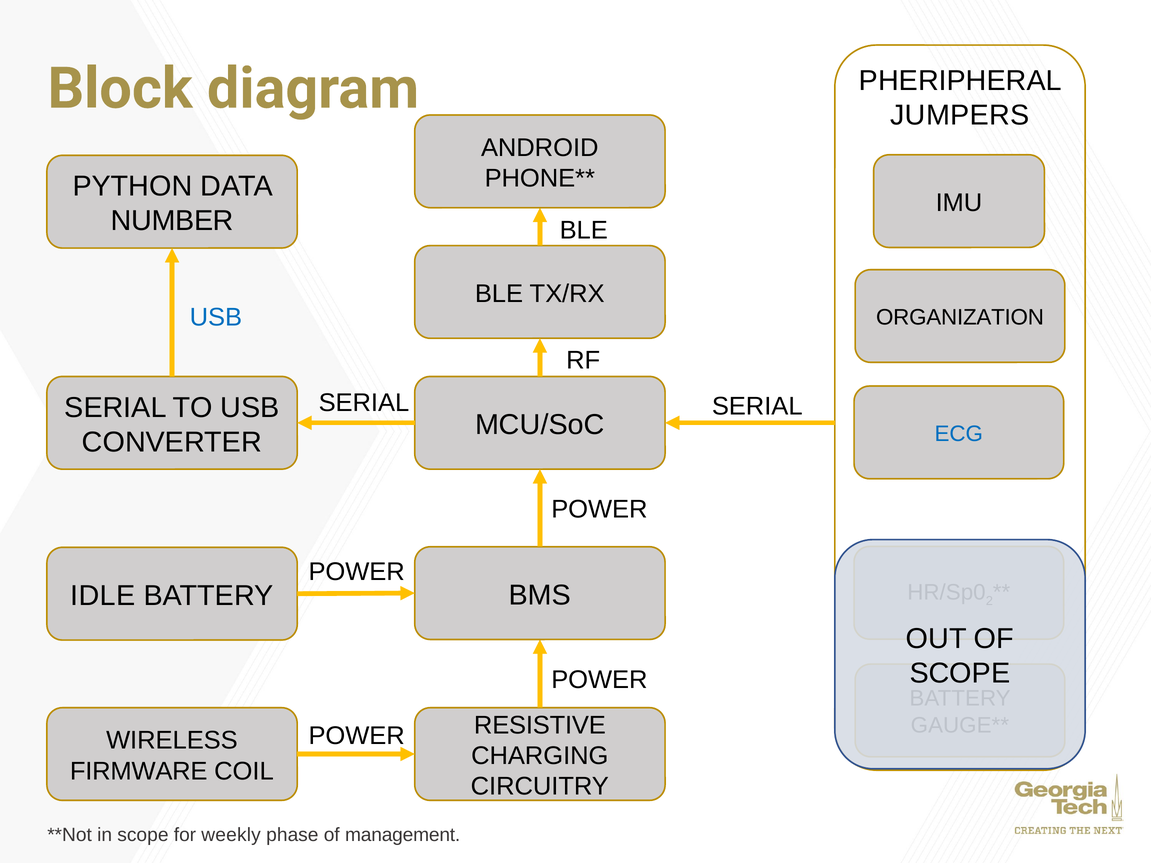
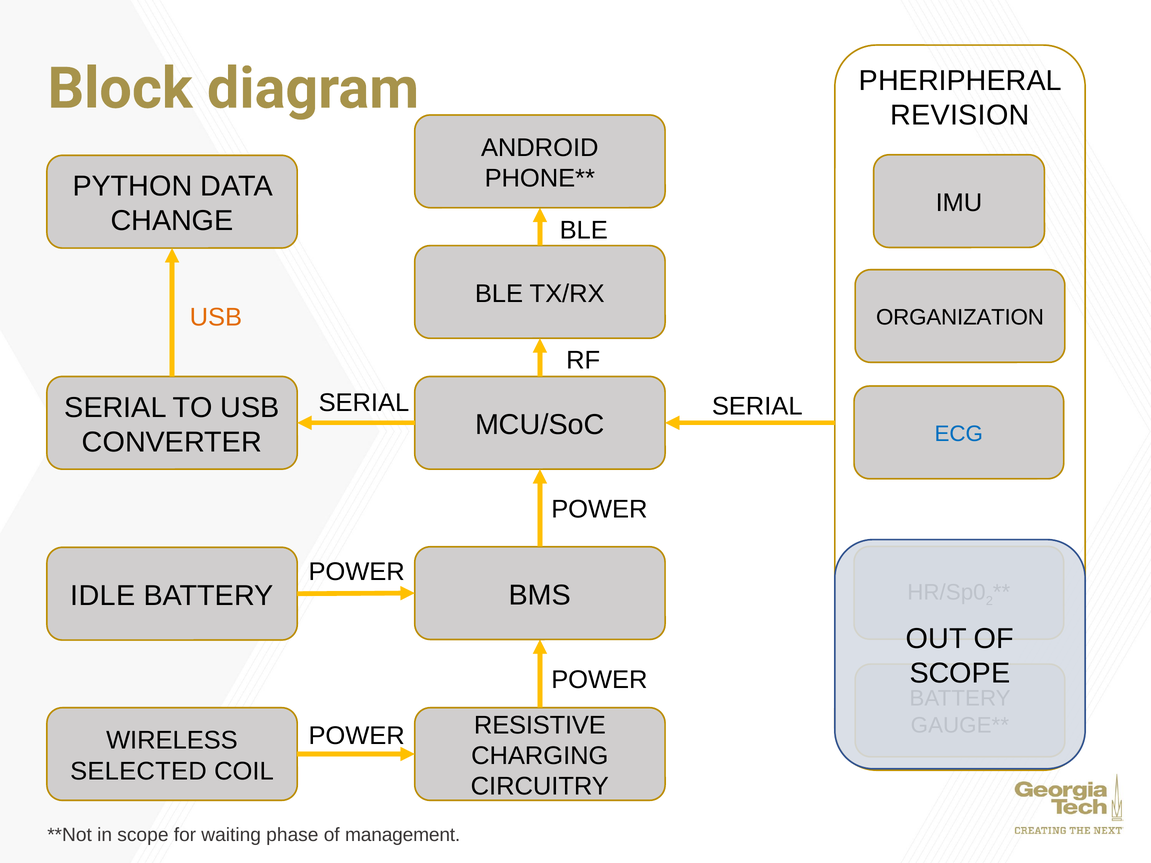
JUMPERS: JUMPERS -> REVISION (960, 115)
NUMBER: NUMBER -> CHANGE (172, 221)
USB colour: blue -> orange (216, 317)
FIRMWARE: FIRMWARE -> SELECTED (138, 771)
weekly: weekly -> waiting (231, 835)
